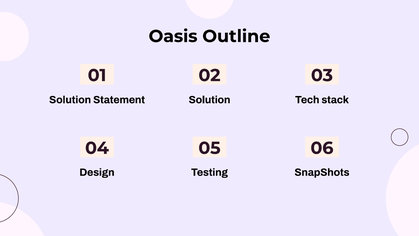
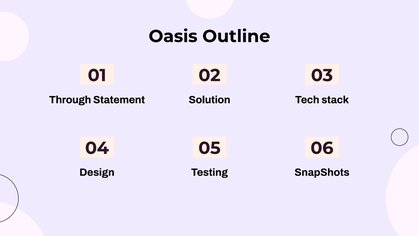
Solution: Solution -> Through (70, 100)
